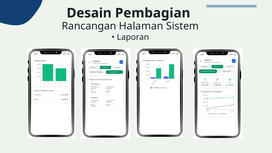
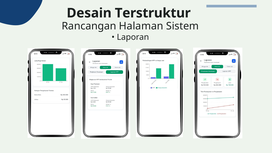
Pembagian: Pembagian -> Terstruktur (153, 13)
